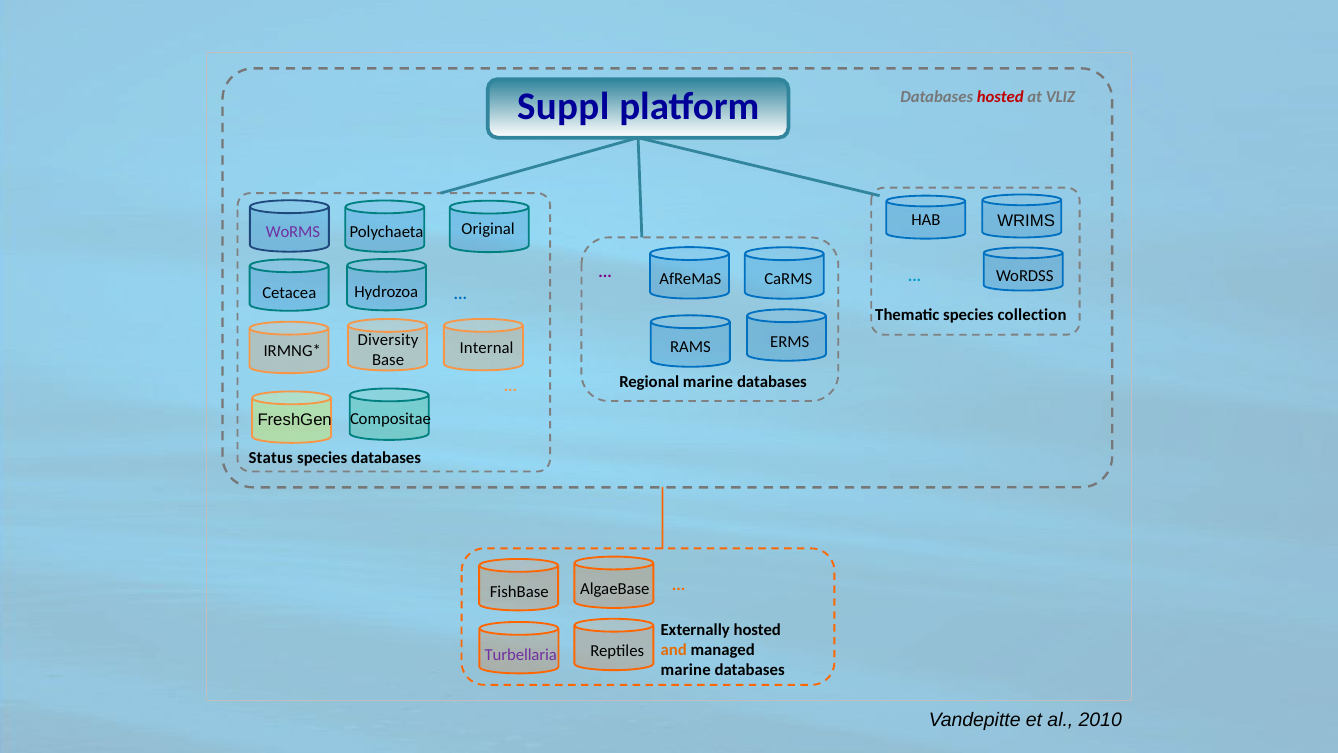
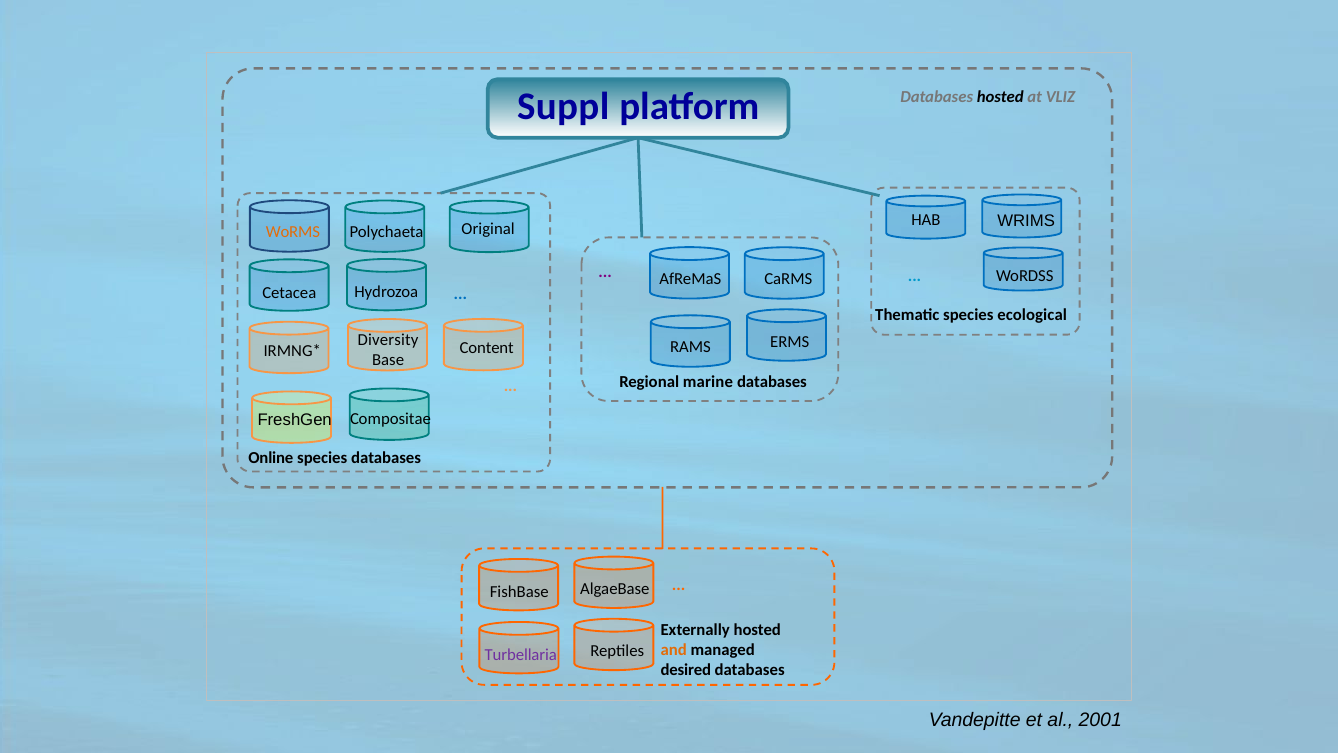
hosted colour: red -> black (1000, 97)
WoRMS colour: purple -> orange (293, 232)
collection: collection -> ecological (1032, 315)
Internal: Internal -> Content (487, 348)
Status: Status -> Online (271, 458)
marine: marine -> desired (686, 670)
2010: 2010 -> 2001 (1100, 720)
